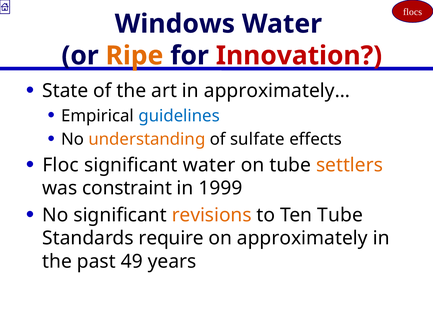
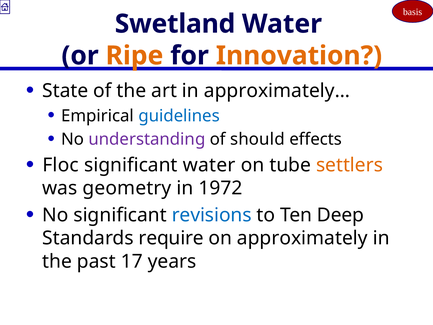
flocs: flocs -> basis (413, 12)
Windows: Windows -> Swetland (175, 24)
Innovation colour: red -> orange (299, 56)
understanding colour: orange -> purple (147, 139)
sulfate: sulfate -> should (257, 139)
constraint: constraint -> geometry (127, 188)
1999: 1999 -> 1972 (221, 188)
revisions colour: orange -> blue (212, 215)
Ten Tube: Tube -> Deep (340, 215)
49: 49 -> 17 (132, 261)
